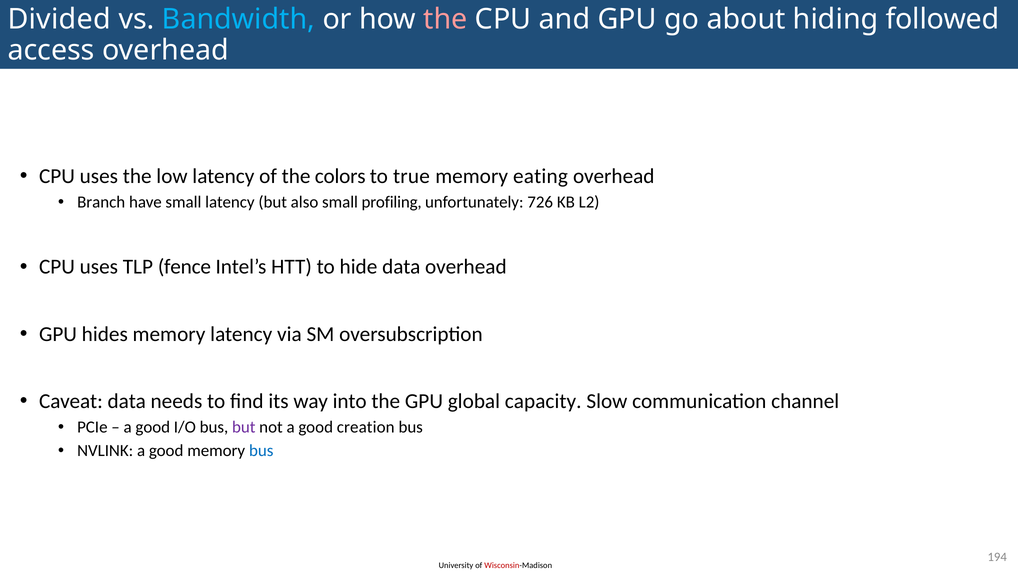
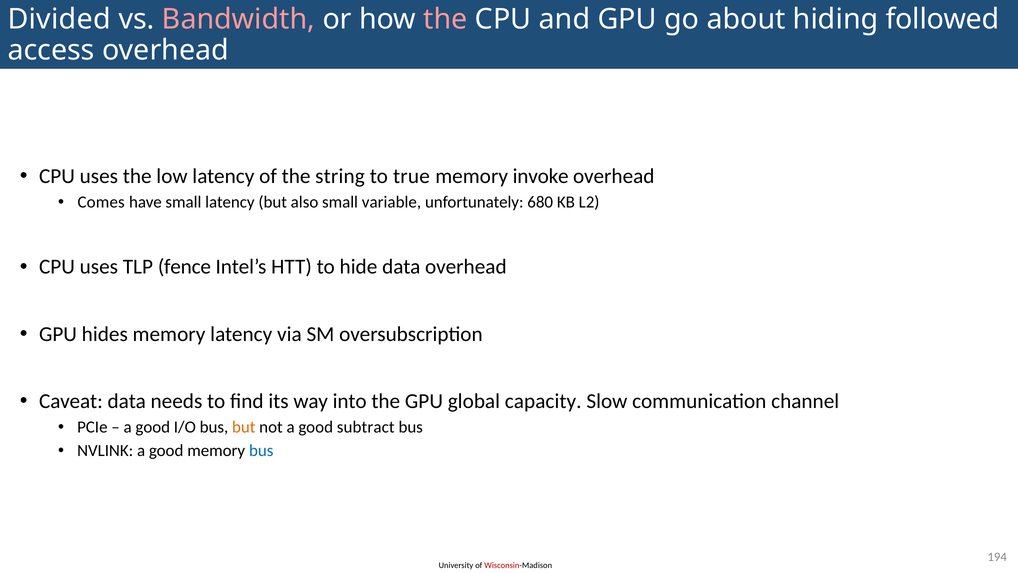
Bandwidth colour: light blue -> pink (239, 19)
colors: colors -> string (340, 176)
eating: eating -> invoke (541, 176)
Branch: Branch -> Comes (101, 202)
profiling: profiling -> variable (391, 202)
726: 726 -> 680 (540, 202)
but colour: purple -> orange (244, 427)
creation: creation -> subtract (366, 427)
